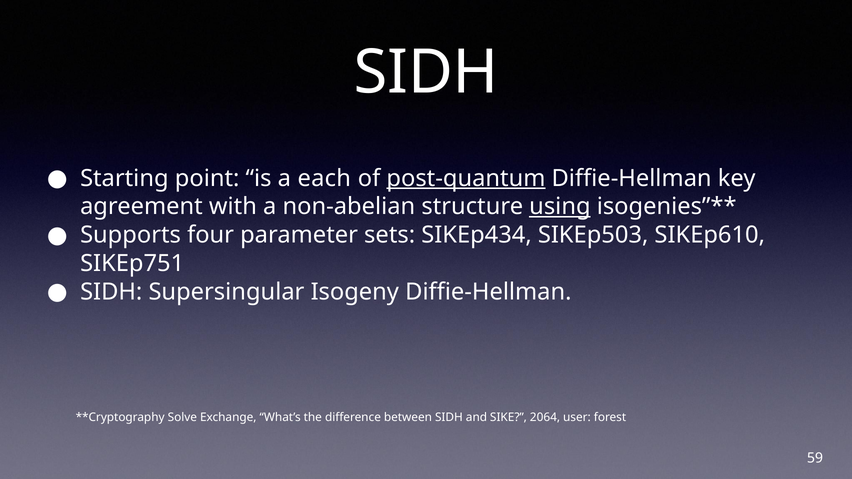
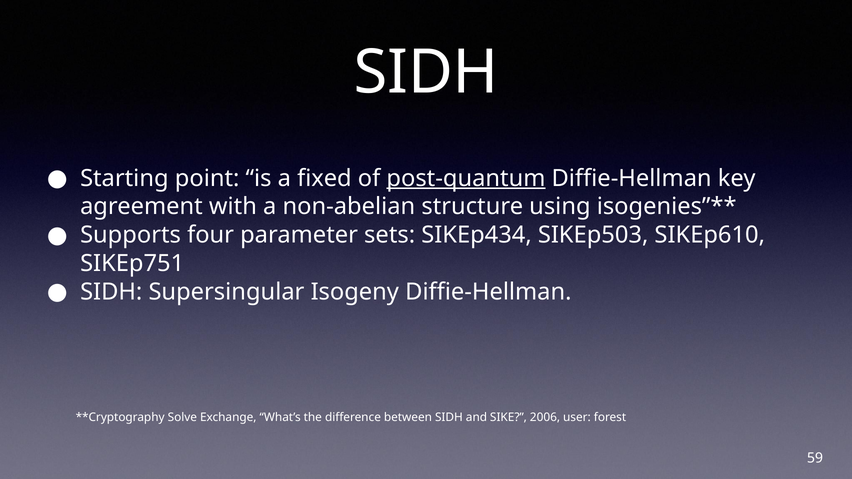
each: each -> fixed (324, 178)
using underline: present -> none (560, 207)
2064: 2064 -> 2006 (545, 418)
